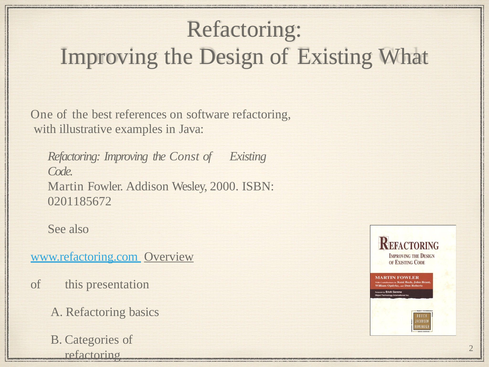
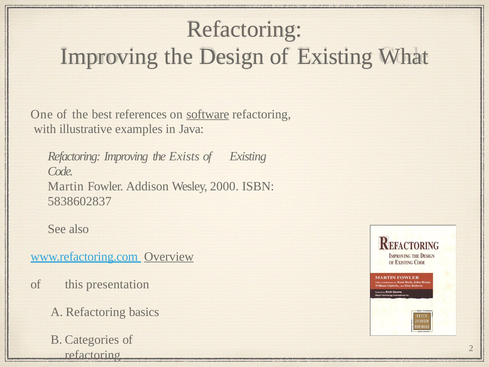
software underline: none -> present (208, 114)
Const: Const -> Exists (184, 156)
0201185672: 0201185672 -> 5838602837 (80, 201)
